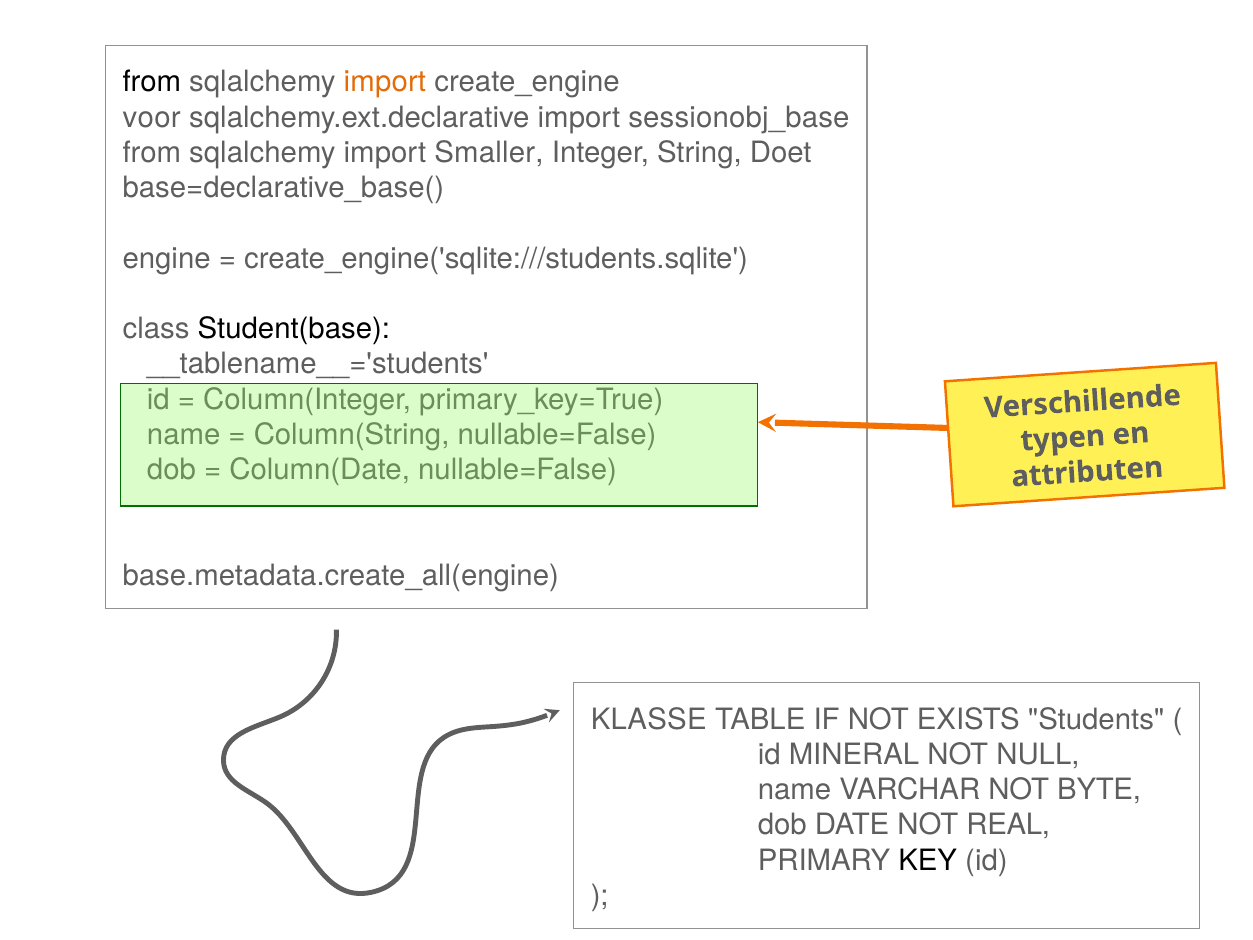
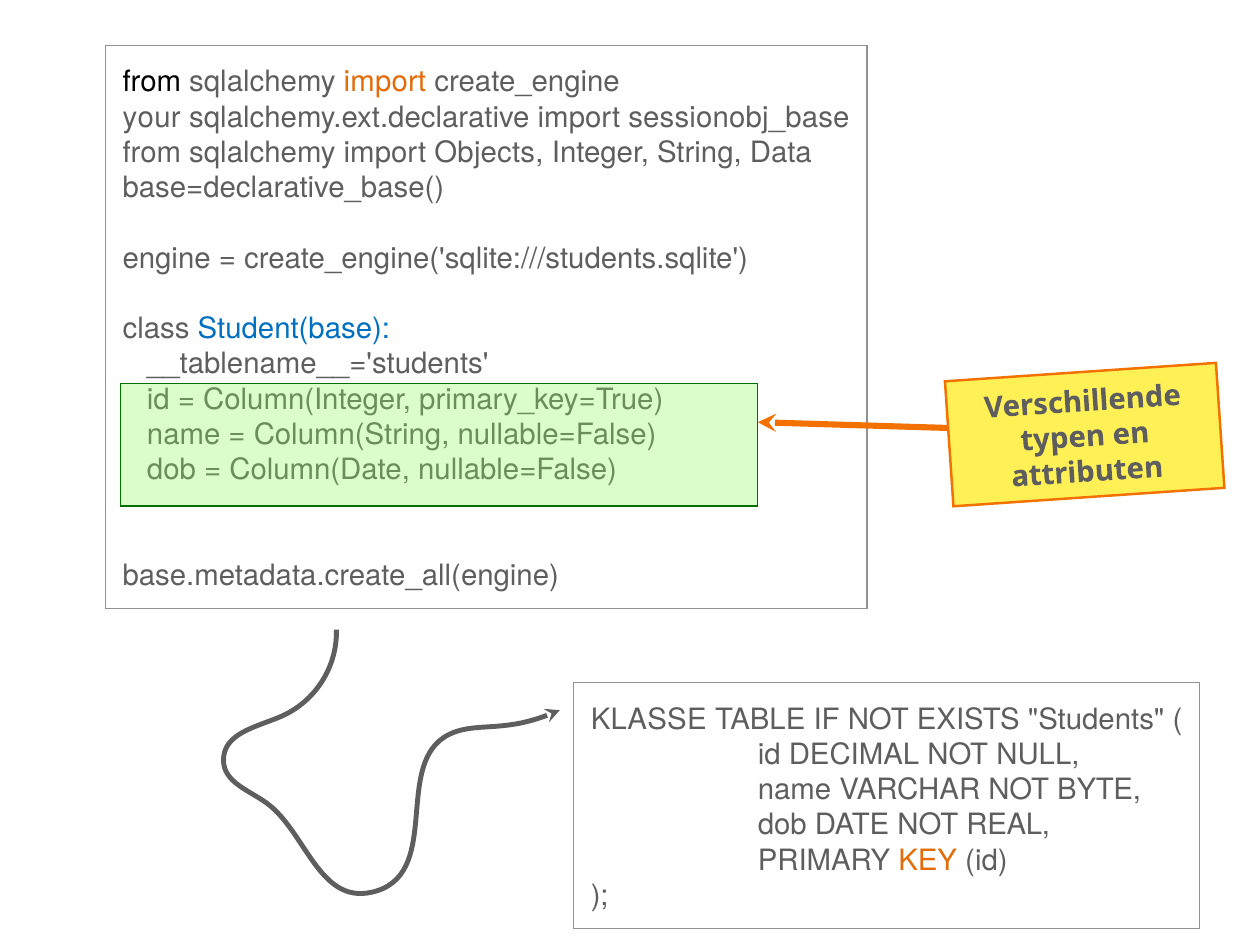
voor: voor -> your (152, 117)
Smaller: Smaller -> Objects (489, 153)
Doet: Doet -> Data (781, 153)
Student(base colour: black -> blue (294, 329)
MINERAL: MINERAL -> DECIMAL (854, 754)
KEY colour: black -> orange (928, 860)
